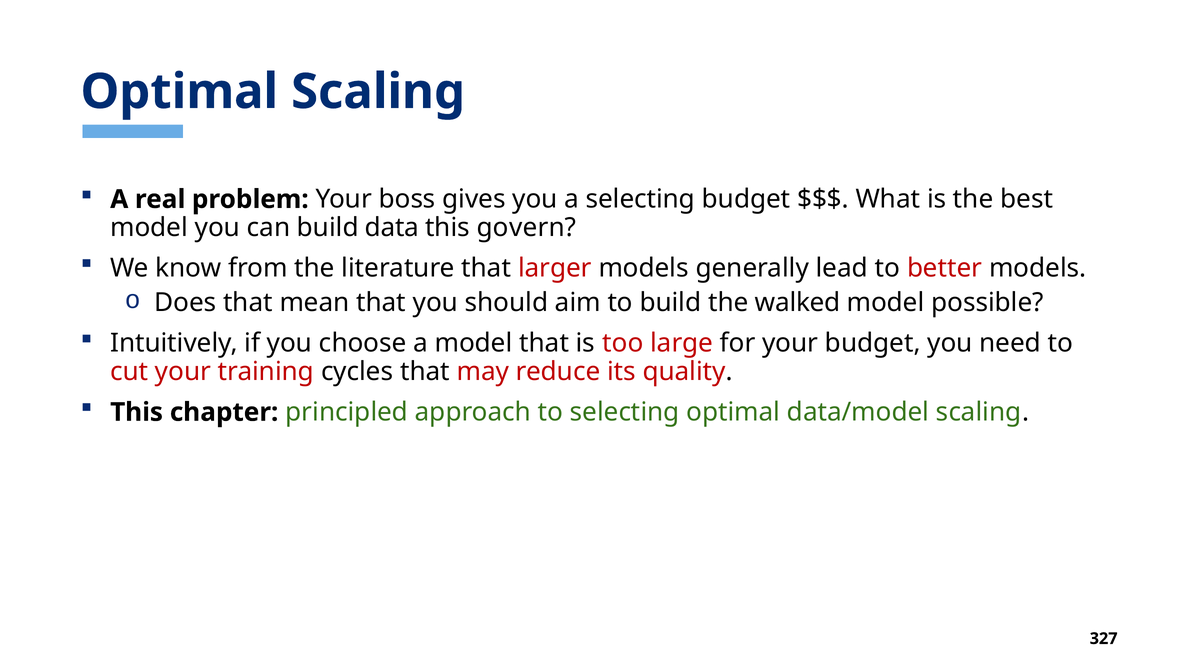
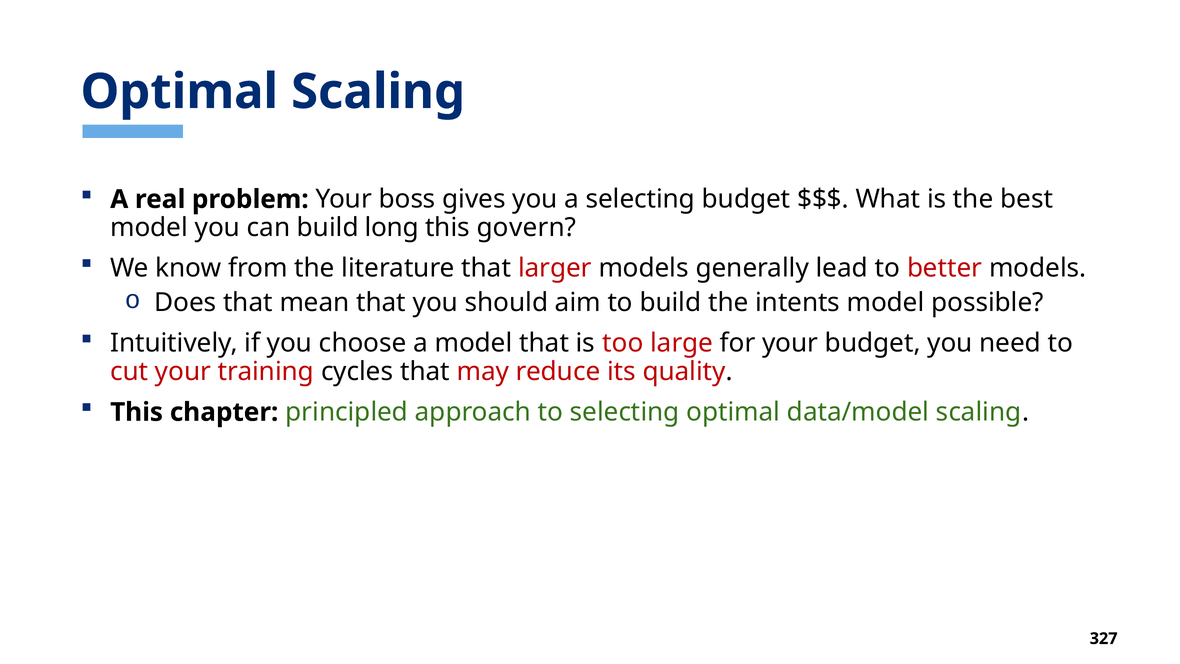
data: data -> long (392, 228)
walked: walked -> intents (798, 303)
